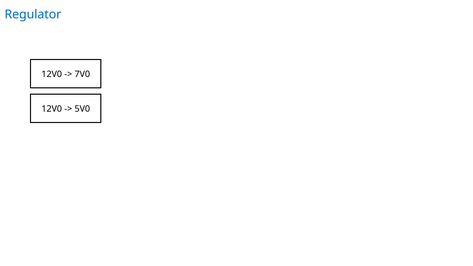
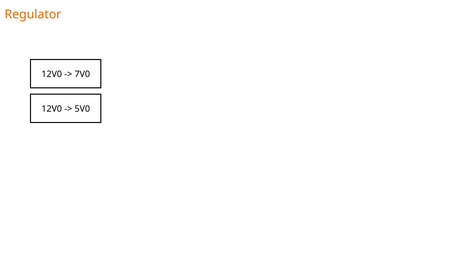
Regulator colour: blue -> orange (33, 15)
